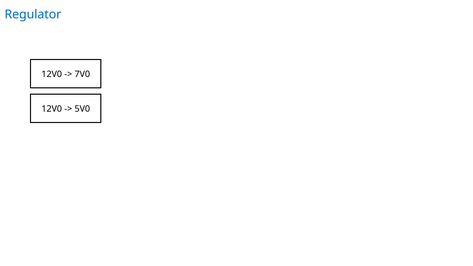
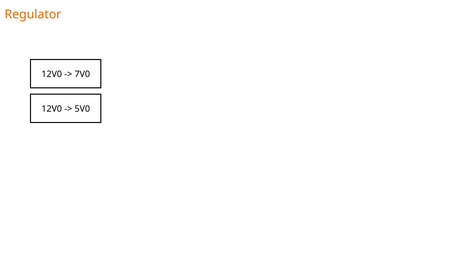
Regulator colour: blue -> orange (33, 15)
